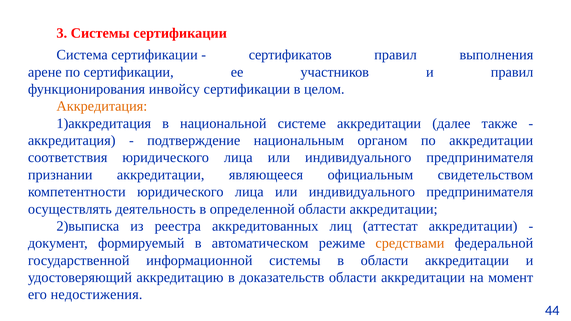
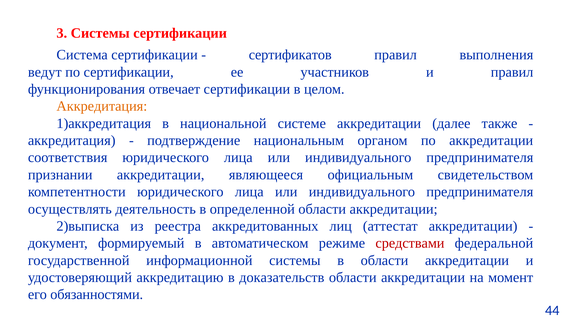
арене: арене -> ведут (45, 72)
инвойсу: инвойсу -> отвечает (174, 89)
средствами colour: orange -> red (410, 243)
недостижения: недостижения -> обязанностями (97, 295)
